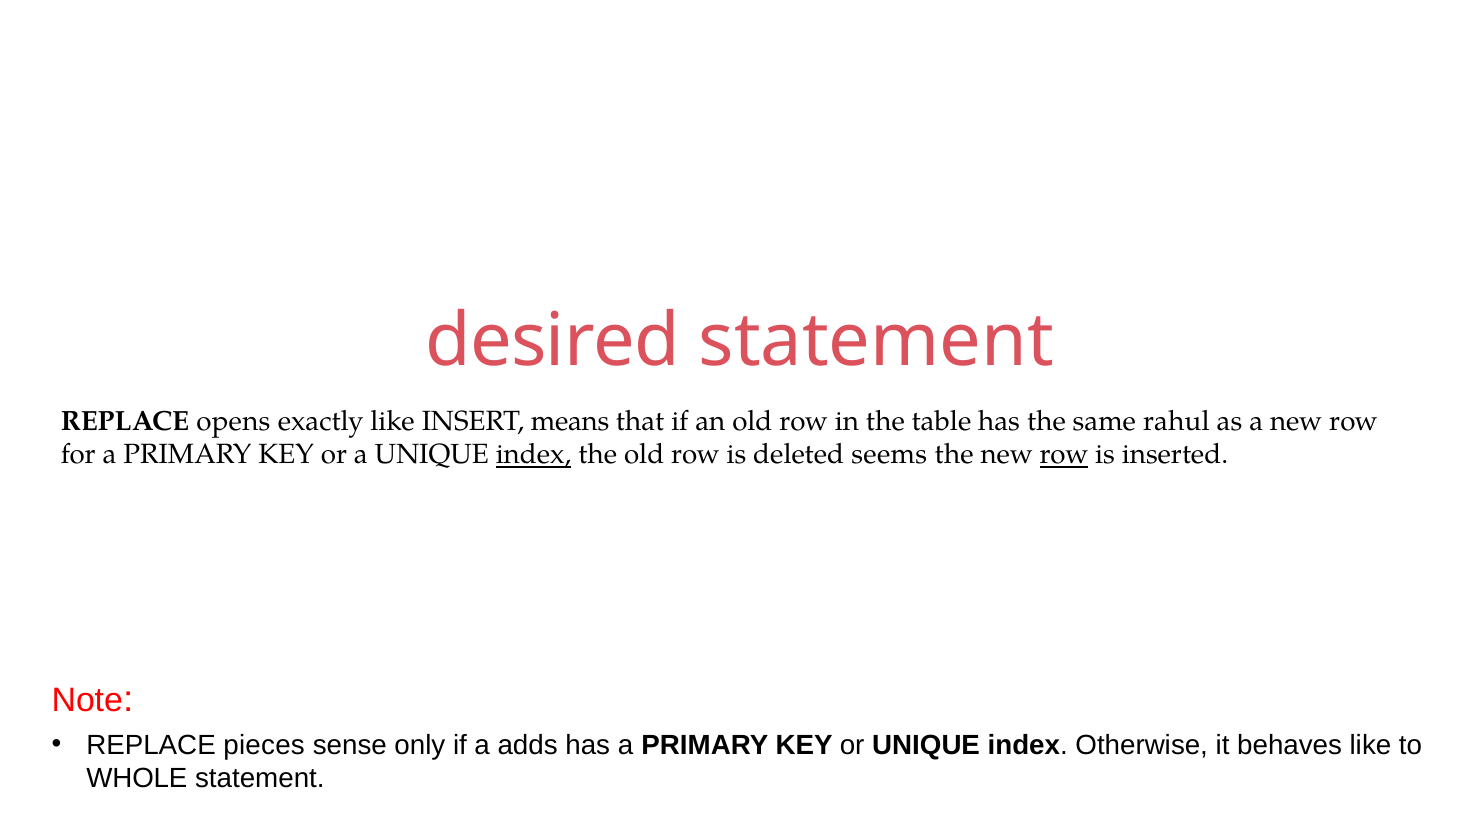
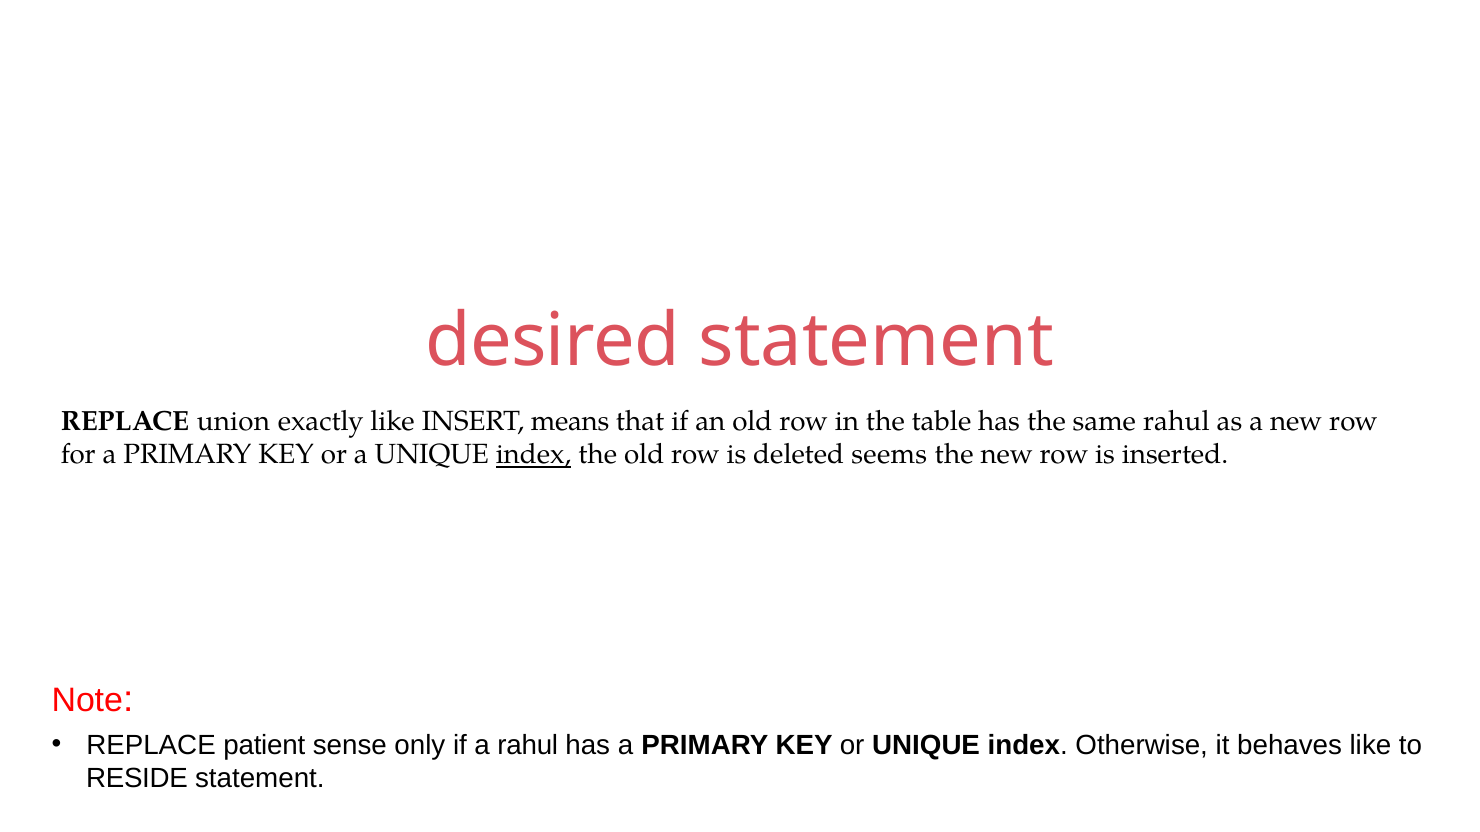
opens: opens -> union (233, 422)
row underline: present -> none (1064, 455)
pieces: pieces -> patient (264, 746)
a adds: adds -> rahul (528, 746)
WHOLE: WHOLE -> RESIDE (137, 779)
